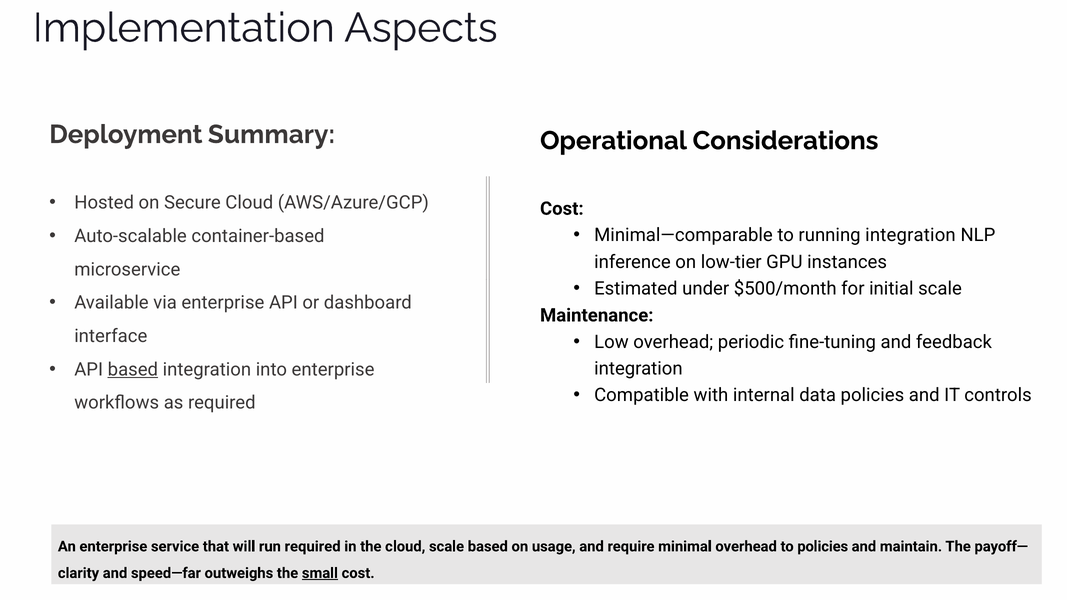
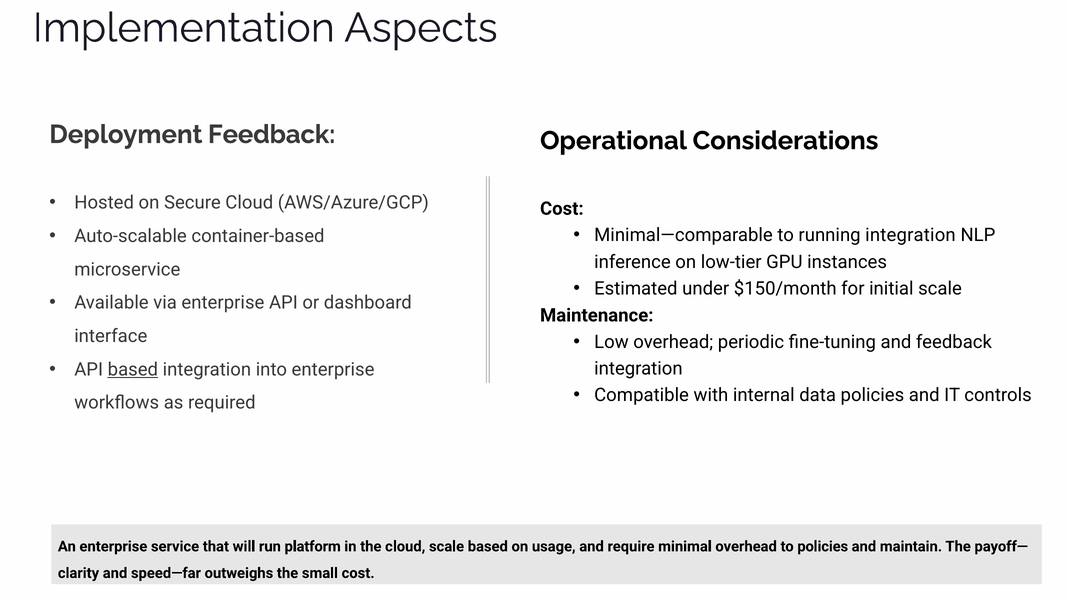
Deployment Summary: Summary -> Feedback (272, 135)
$500/month: $500/month -> $150/month (785, 289)
run required: required -> platform (313, 547)
small underline: present -> none (320, 573)
